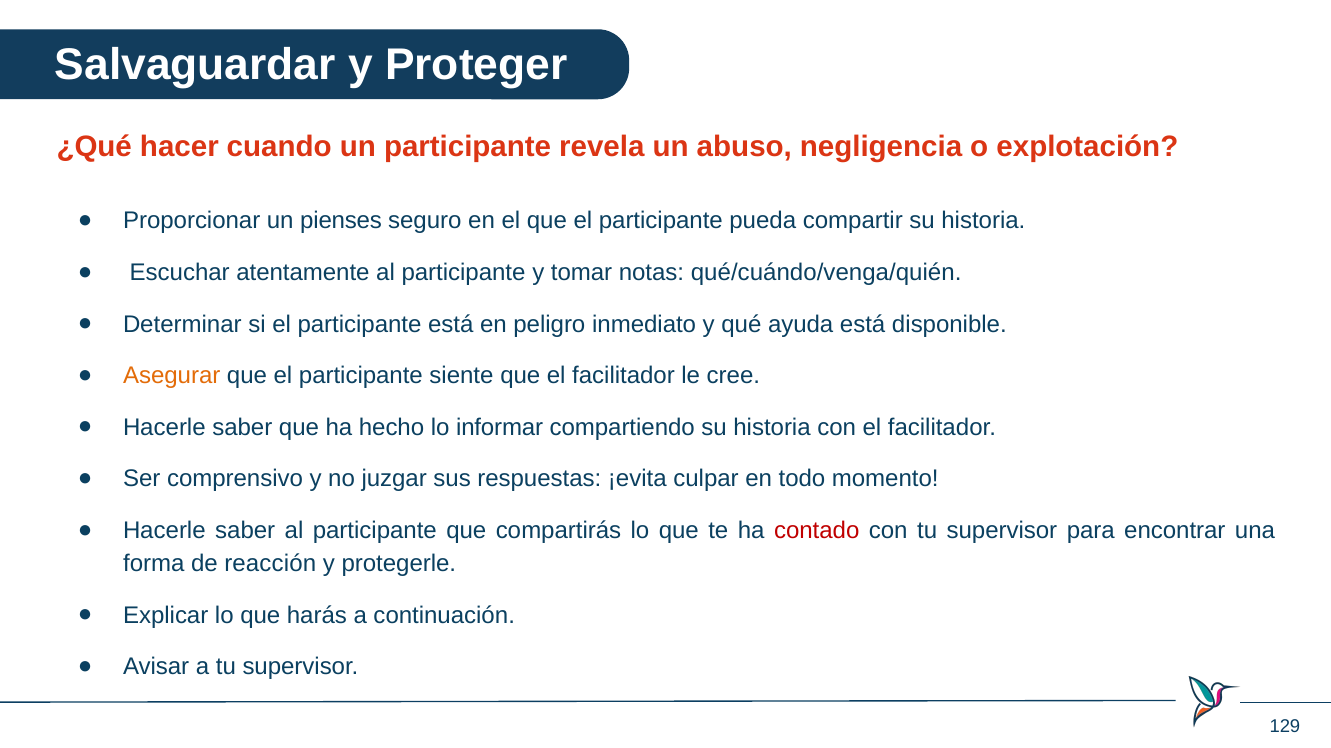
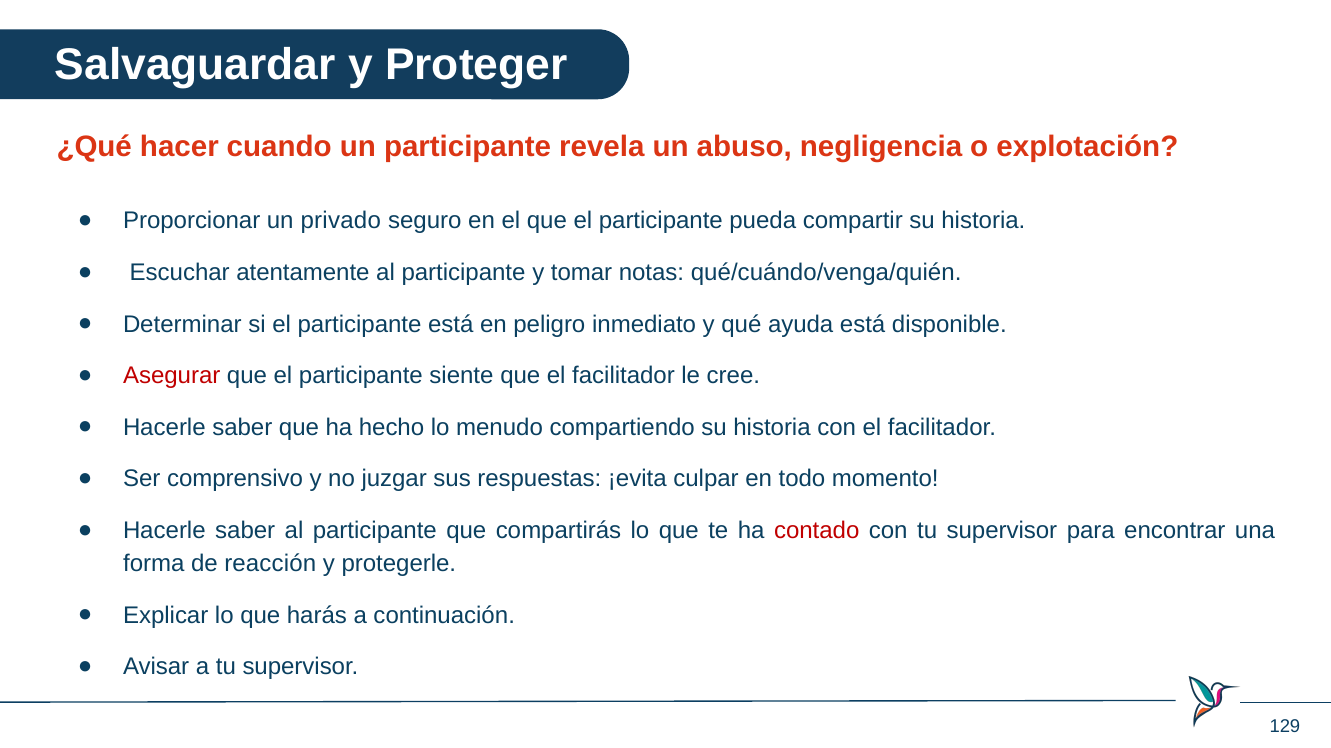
pienses: pienses -> privado (341, 221)
Asegurar colour: orange -> red (172, 376)
informar: informar -> menudo (500, 428)
